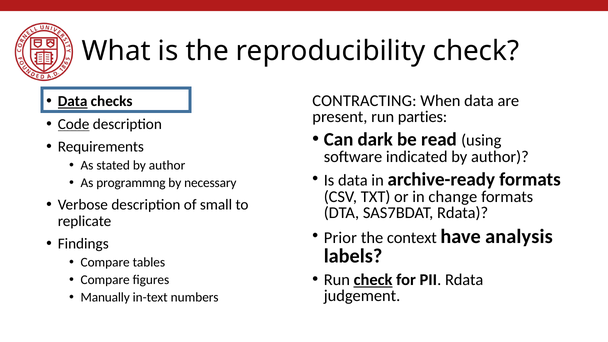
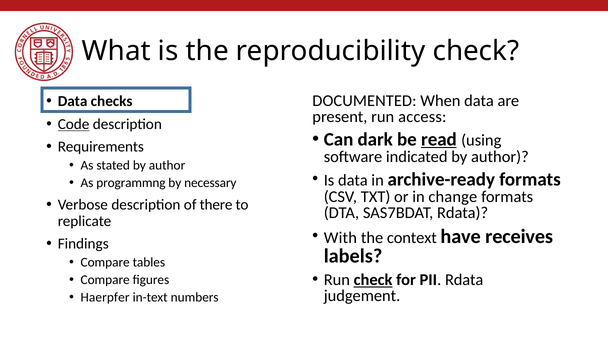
Data underline: present -> none (73, 101)
CONTRACTING: CONTRACTING -> DOCUMENTED (364, 101)
parties: parties -> access (422, 117)
read underline: none -> present (439, 140)
small: small -> there (216, 205)
Prior: Prior -> With (340, 238)
analysis: analysis -> receives (519, 236)
Manually: Manually -> Haerpfer (105, 297)
